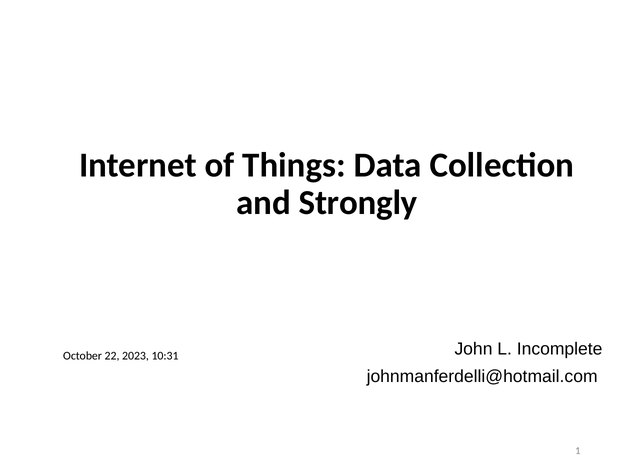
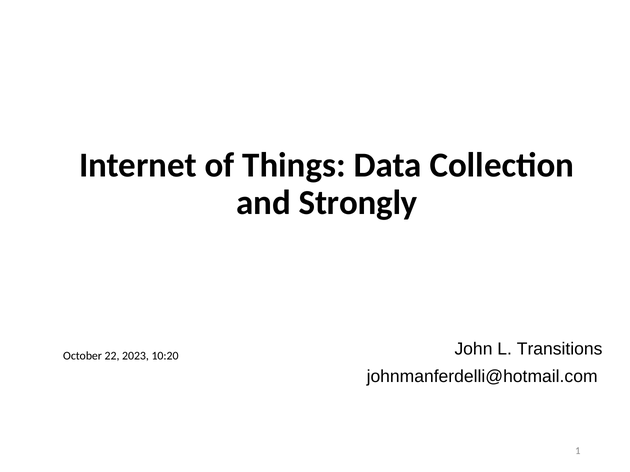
Incomplete: Incomplete -> Transitions (560, 349)
10:31: 10:31 -> 10:20 (165, 356)
